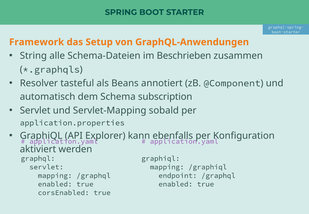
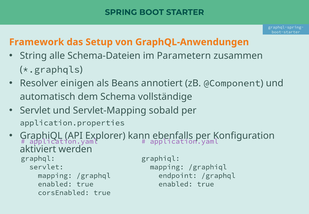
Beschrieben: Beschrieben -> Parametern (184, 56)
tasteful: tasteful -> einigen (77, 83)
subscription: subscription -> vollständige (165, 97)
